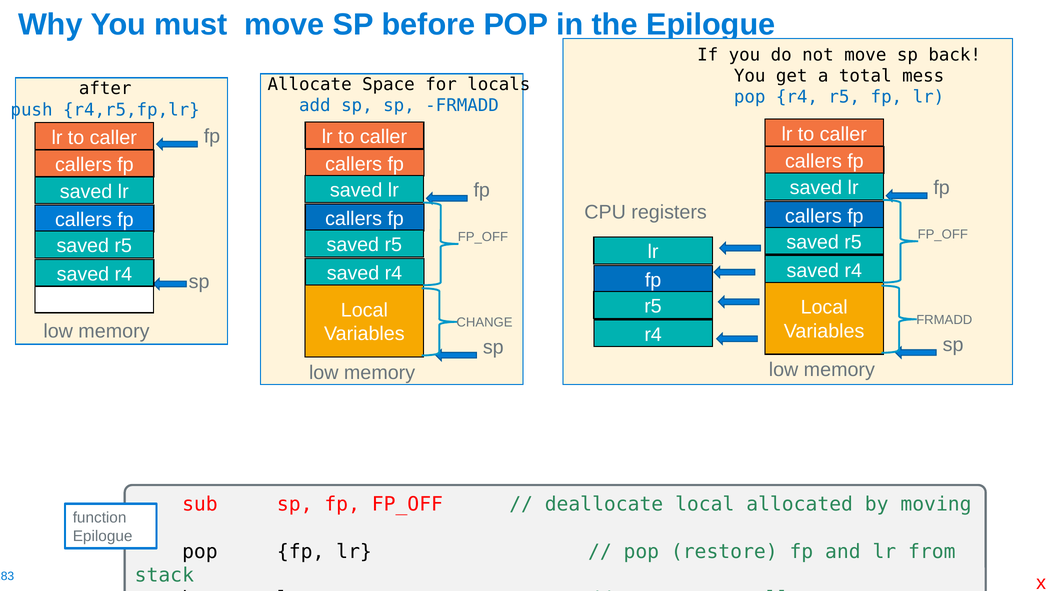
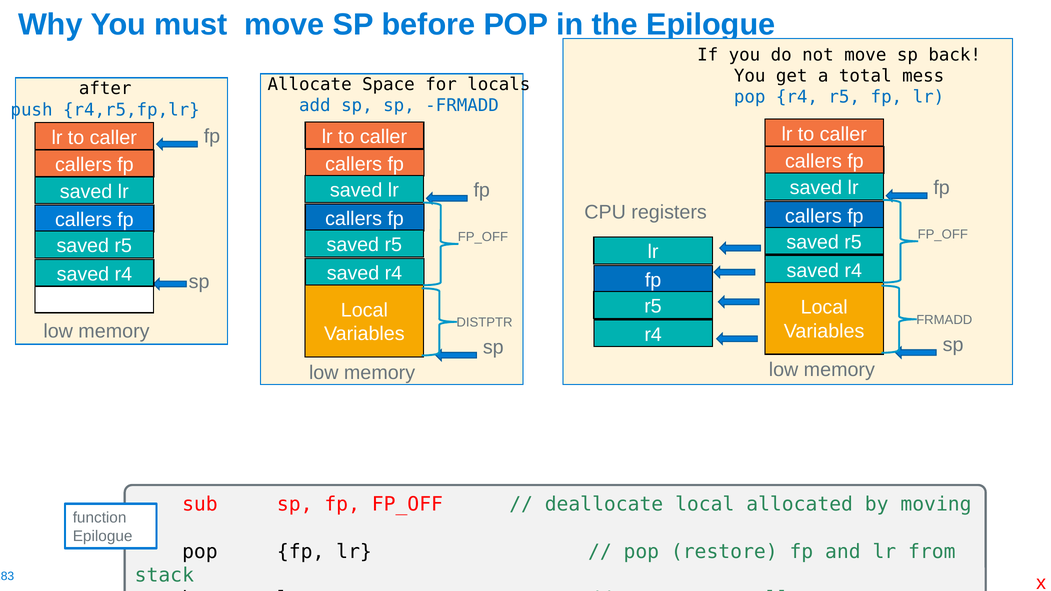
CHANGE: CHANGE -> DISTPTR (484, 323)
